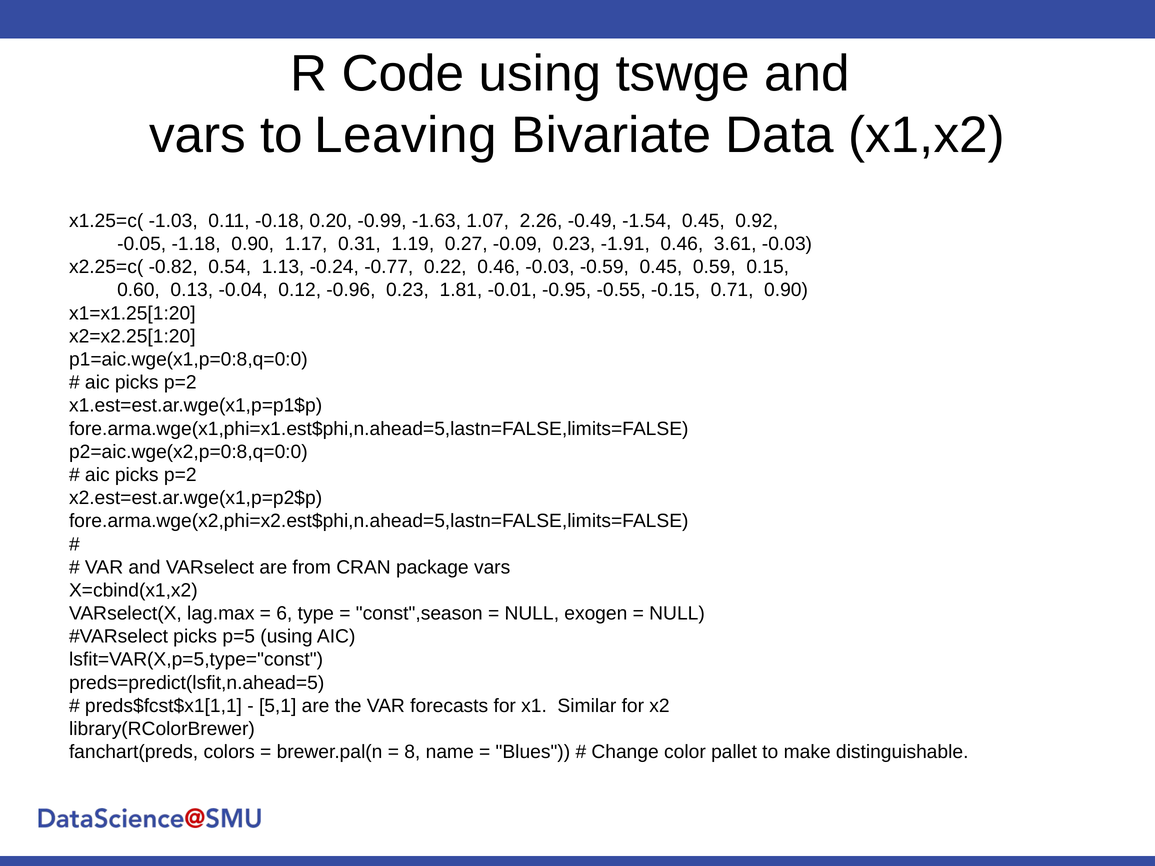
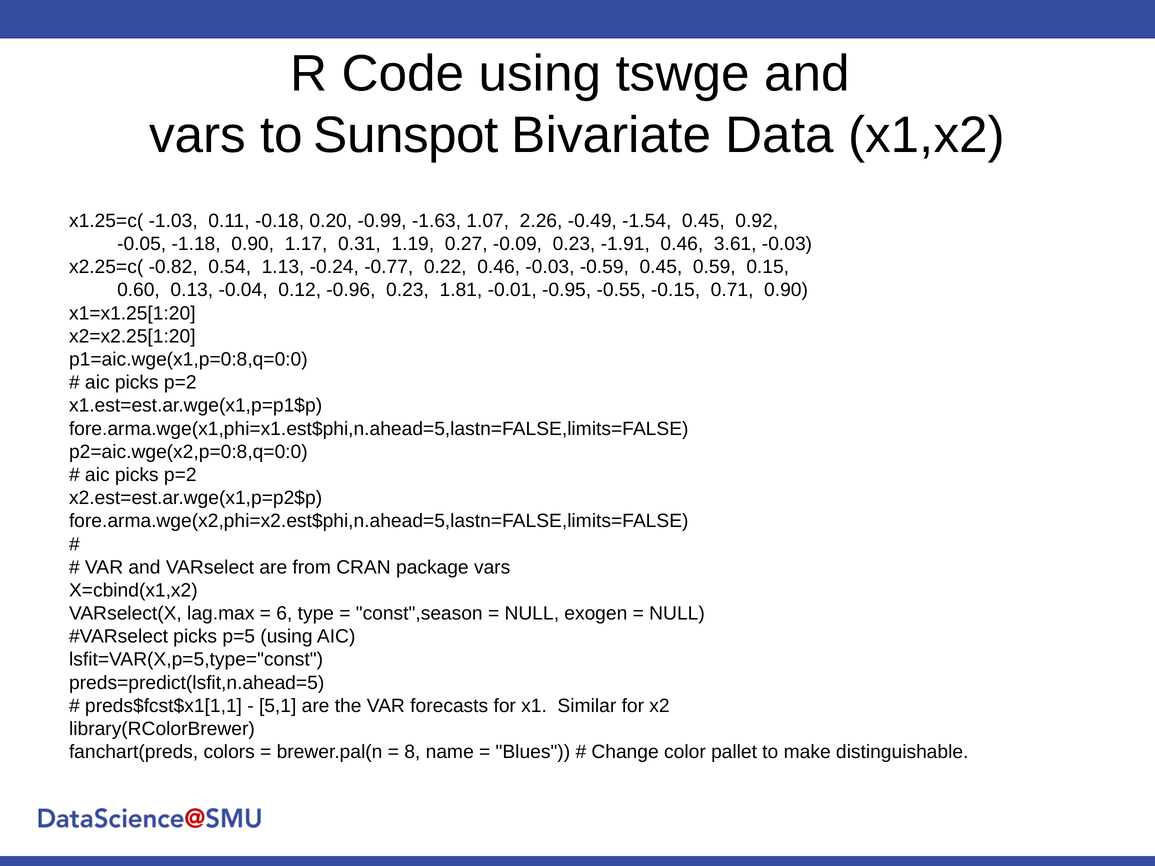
Leaving: Leaving -> Sunspot (406, 135)
